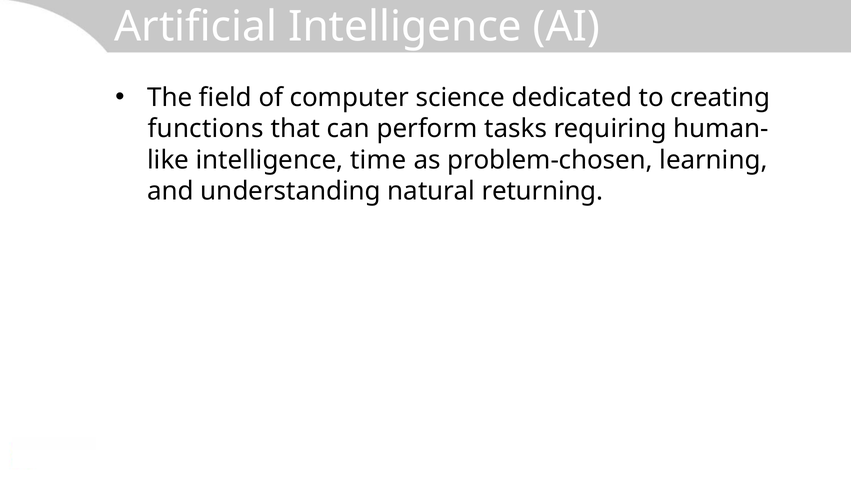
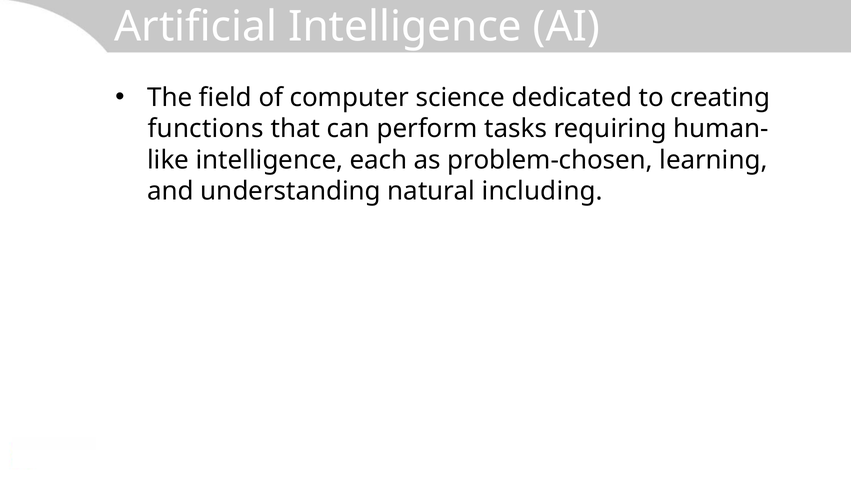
time: time -> each (378, 160)
returning: returning -> including (542, 191)
